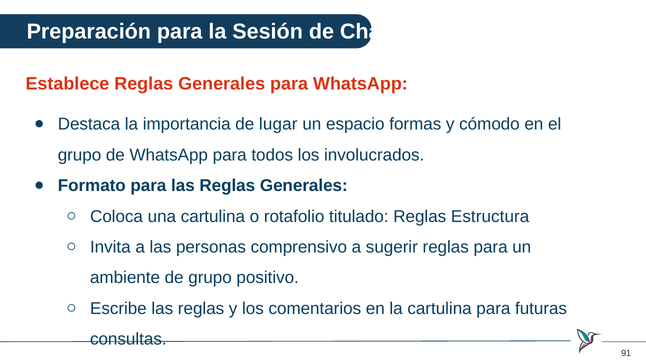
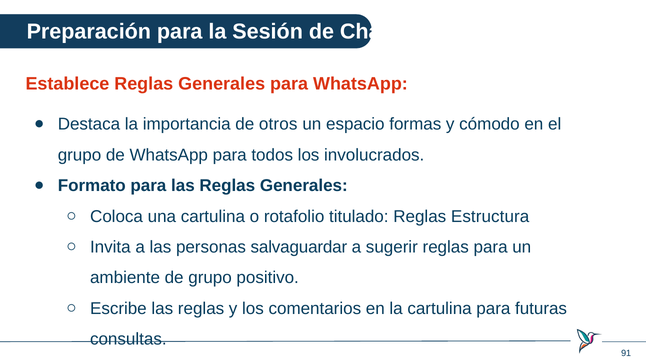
lugar: lugar -> otros (278, 124)
comprensivo: comprensivo -> salvaguardar (299, 247)
